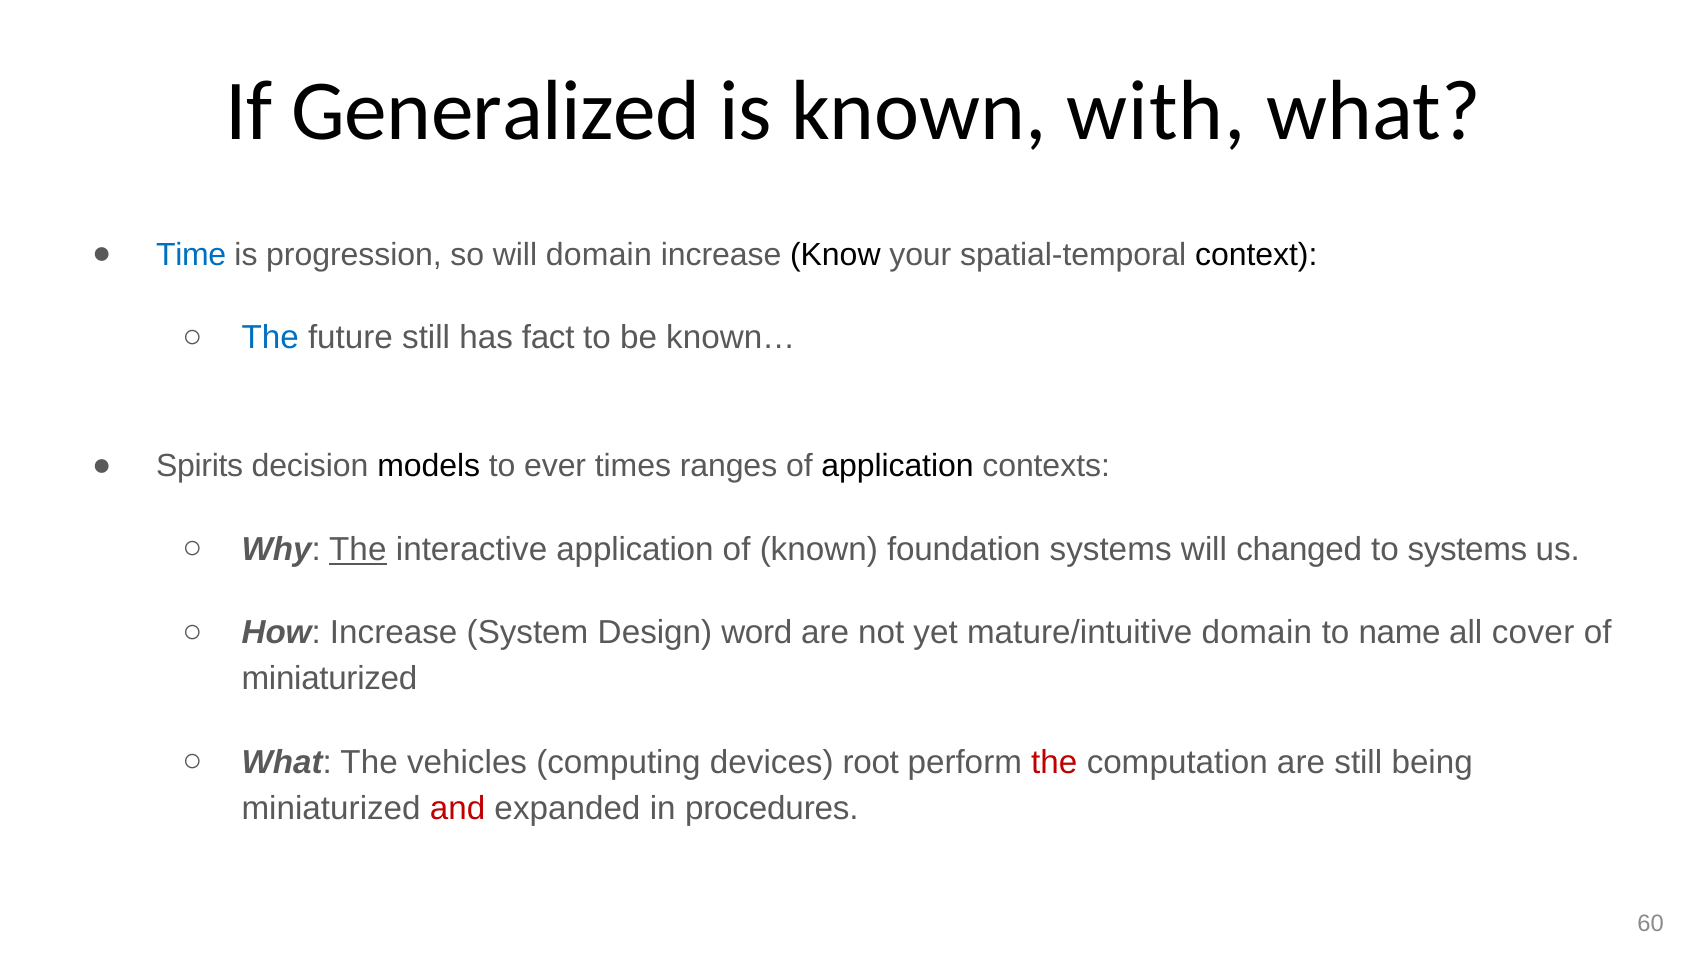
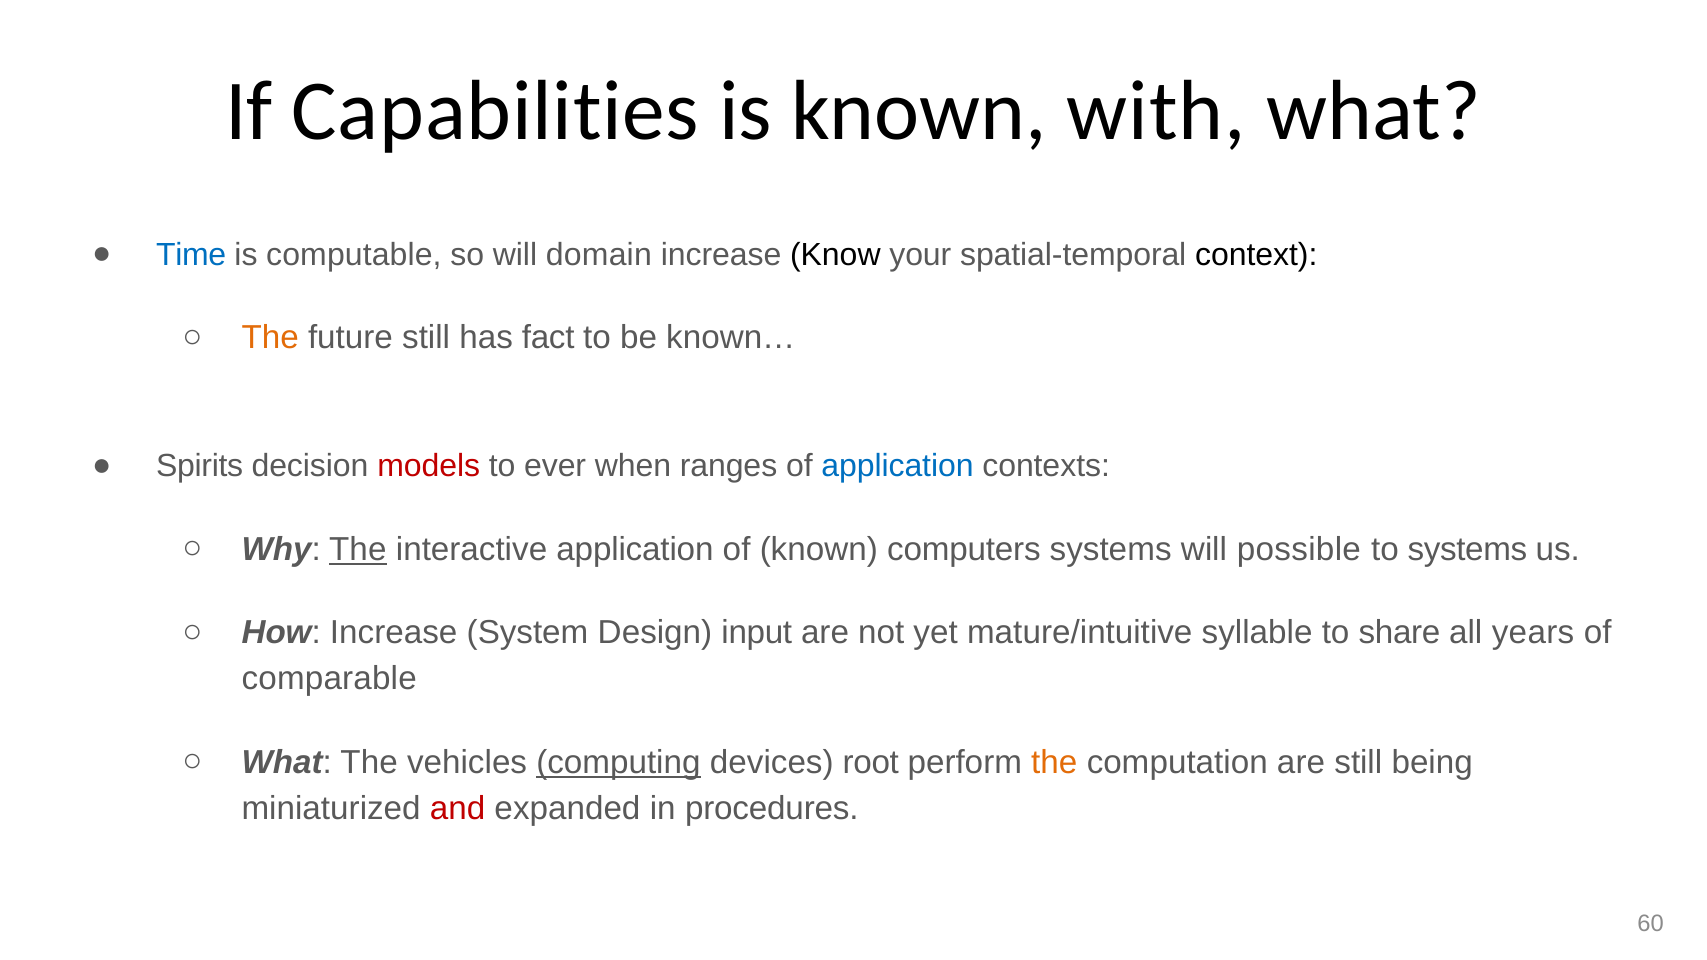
Generalized: Generalized -> Capabilities (495, 112)
progression: progression -> computable (354, 255)
The colour: blue -> orange (270, 338)
models colour: black -> red (429, 466)
times: times -> when (633, 466)
application colour: black -> blue (897, 466)
foundation: foundation -> computers (964, 549)
changed: changed -> possible (1299, 549)
word: word -> input (757, 633)
mature/intuitive domain: domain -> syllable (1257, 633)
name: name -> share (1400, 633)
cover: cover -> years (1533, 633)
miniaturized: miniaturized -> comparable (329, 679)
computing underline: none -> present (618, 763)
the colour: red -> orange (1054, 763)
